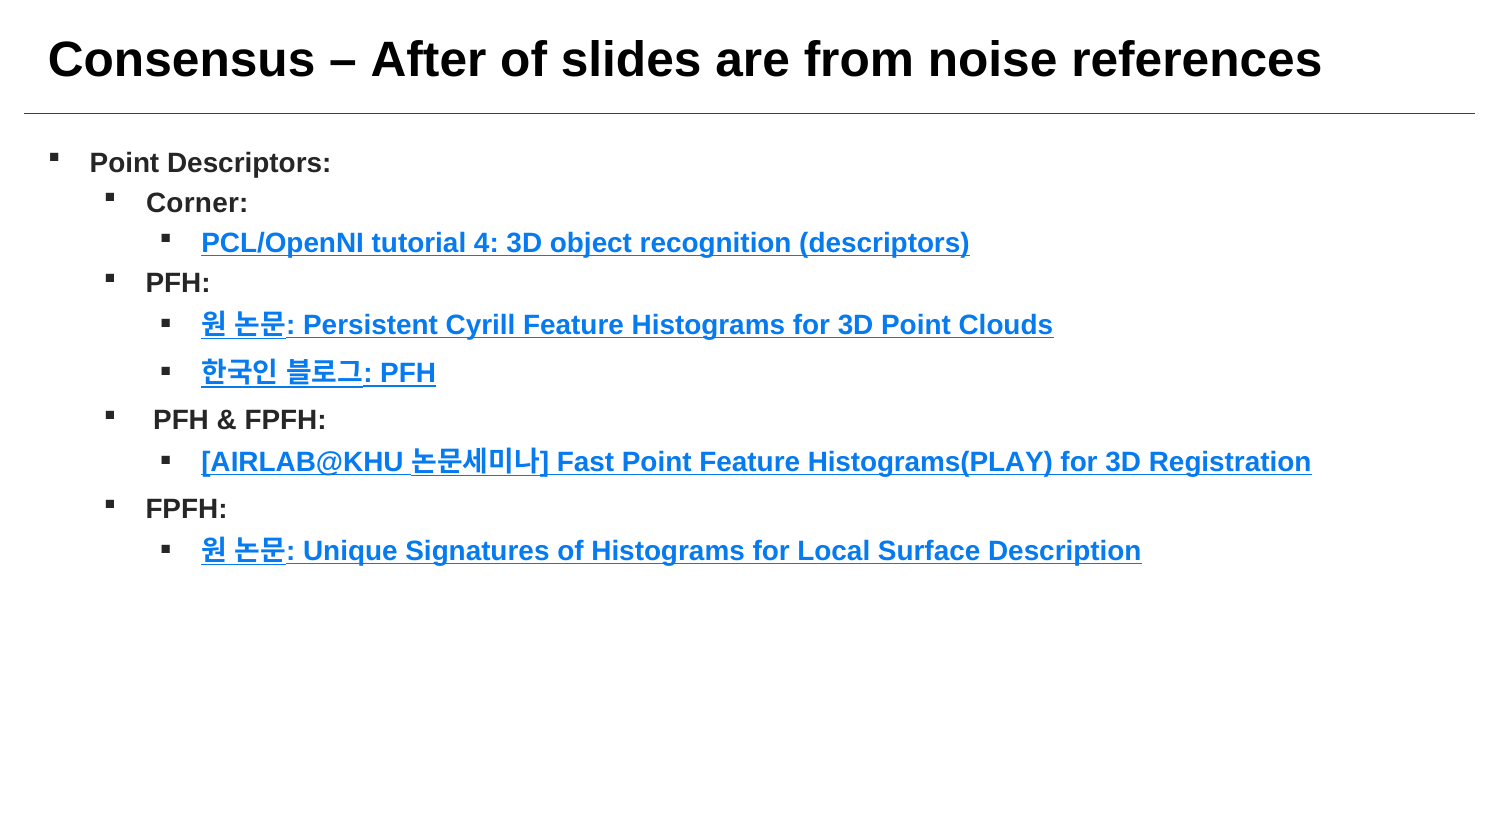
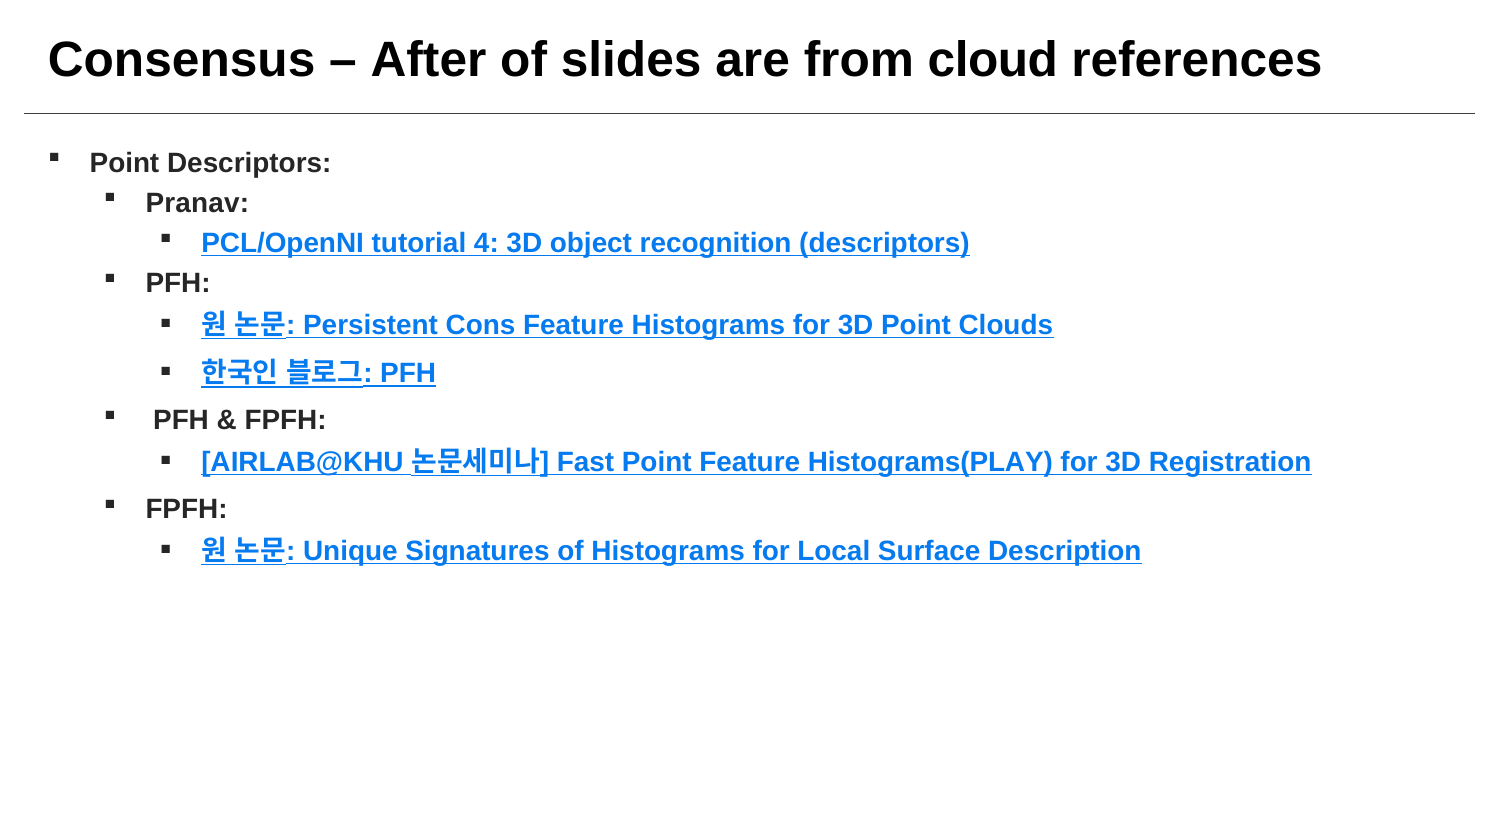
noise: noise -> cloud (993, 60)
Corner: Corner -> Pranav (197, 203)
Cyrill: Cyrill -> Cons (481, 325)
